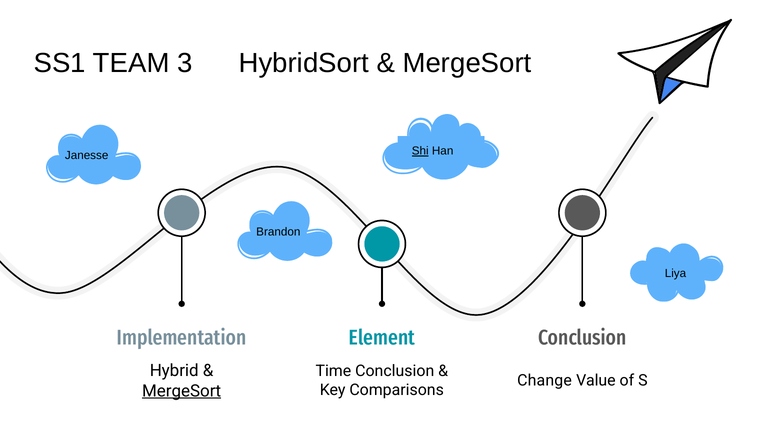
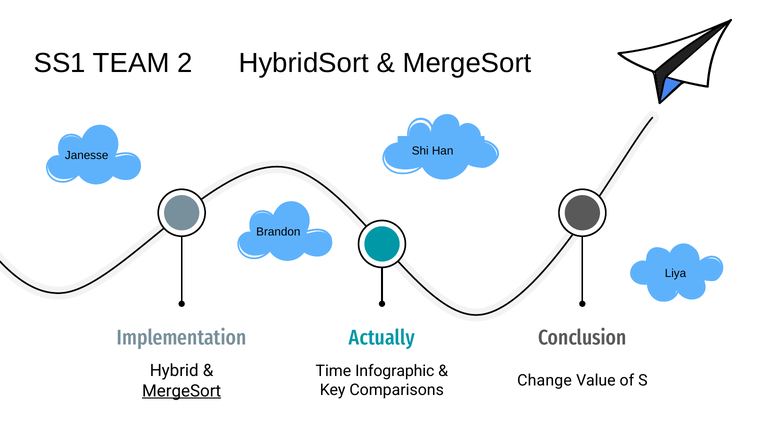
3: 3 -> 2 (185, 63)
Shi underline: present -> none (420, 151)
Element: Element -> Actually (382, 337)
Time Conclusion: Conclusion -> Infographic (395, 371)
